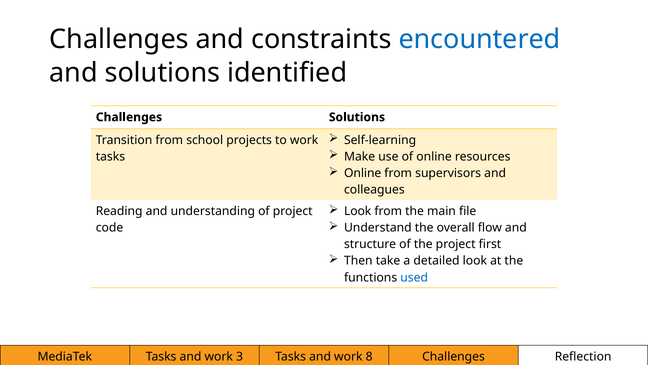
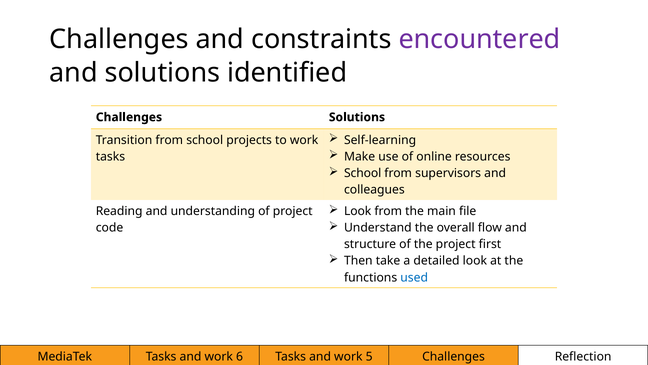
encountered colour: blue -> purple (480, 39)
Online: Online -> School (363, 173)
3: 3 -> 6 (240, 356)
8: 8 -> 5 (369, 356)
